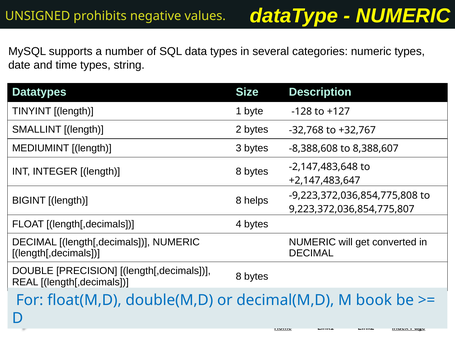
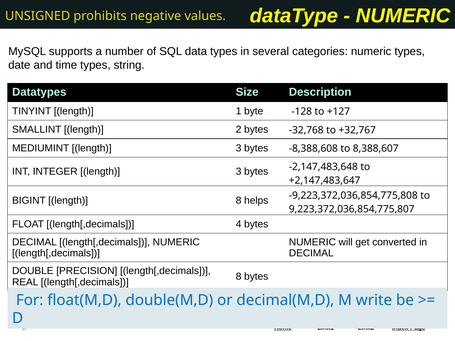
INTEGER length 8: 8 -> 3 (239, 172)
book: book -> write (374, 300)
